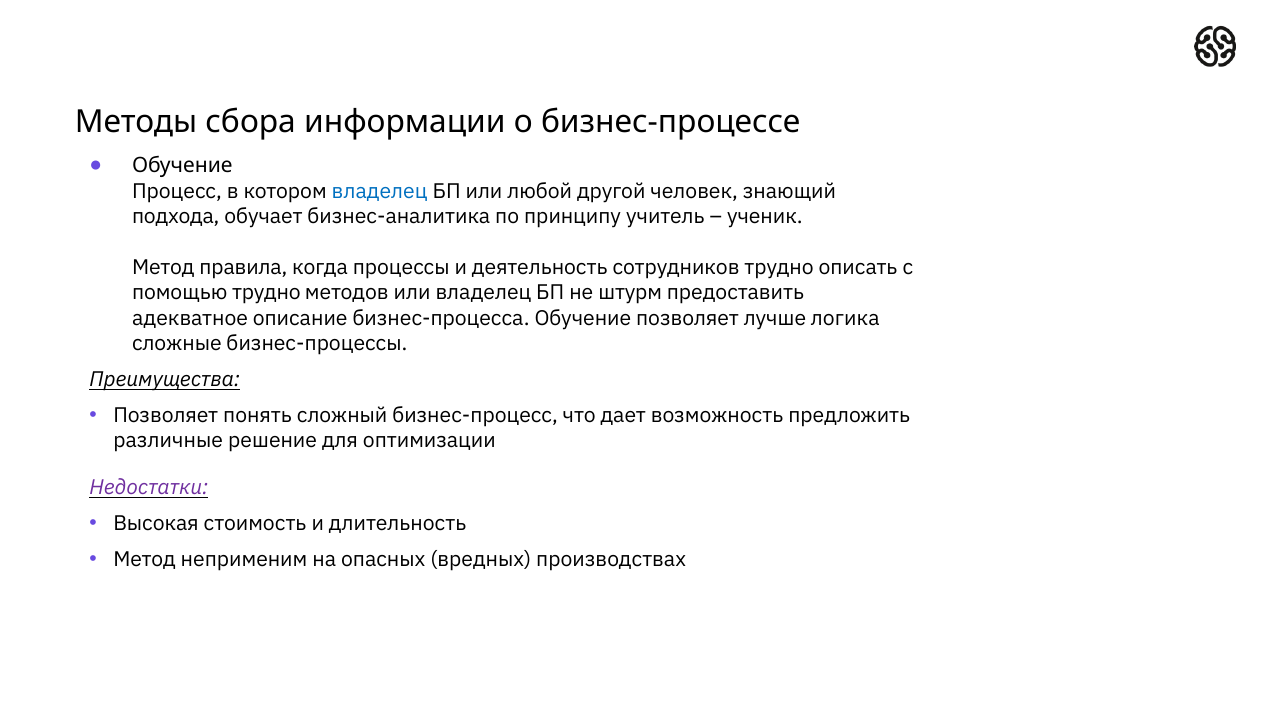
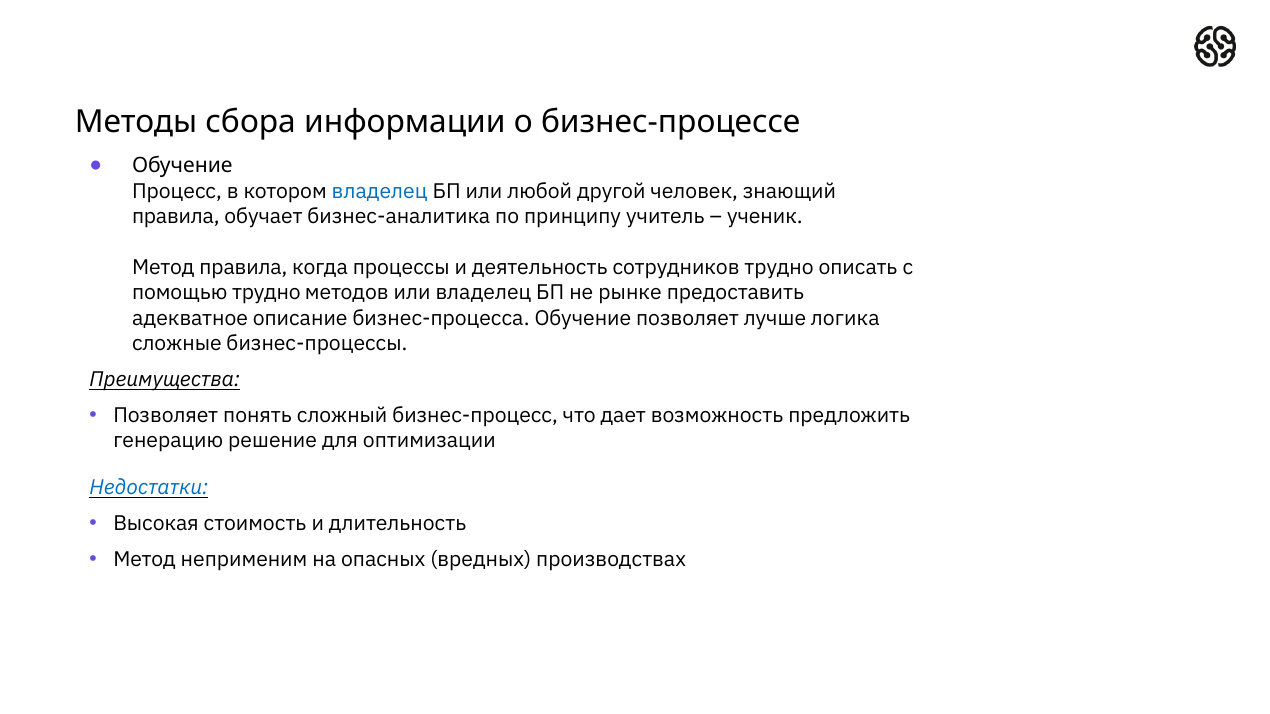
подхода: подхода -> правила (176, 217)
штурм: штурм -> рынке (630, 293)
различные: различные -> генерацию (168, 441)
Недостатки colour: purple -> blue (149, 488)
